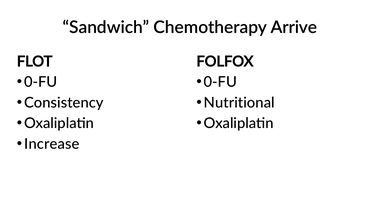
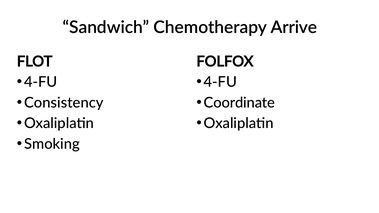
0-FU: 0-FU -> 4-FU (41, 82)
0-FU: 0-FU -> 4-FU (220, 82)
Nutritional: Nutritional -> Coordinate (239, 103)
Increase: Increase -> Smoking (52, 144)
